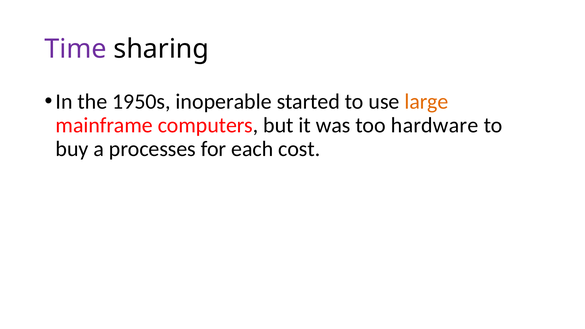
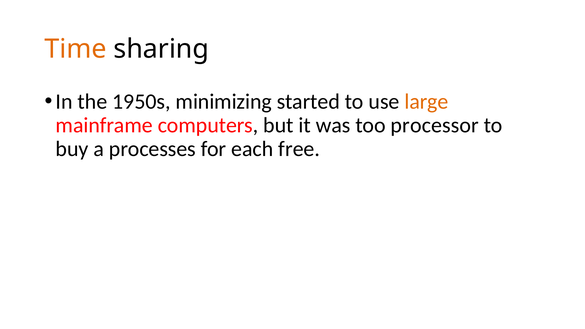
Time colour: purple -> orange (76, 49)
inoperable: inoperable -> minimizing (224, 101)
hardware: hardware -> processor (435, 125)
cost: cost -> free (299, 149)
